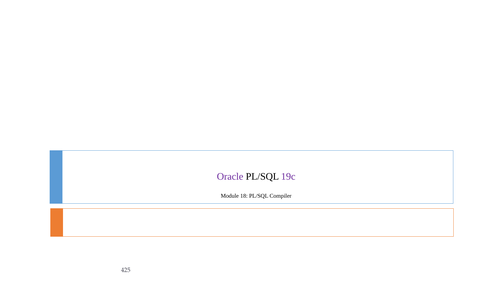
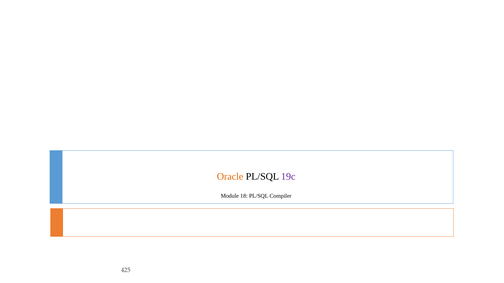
Oracle colour: purple -> orange (230, 177)
